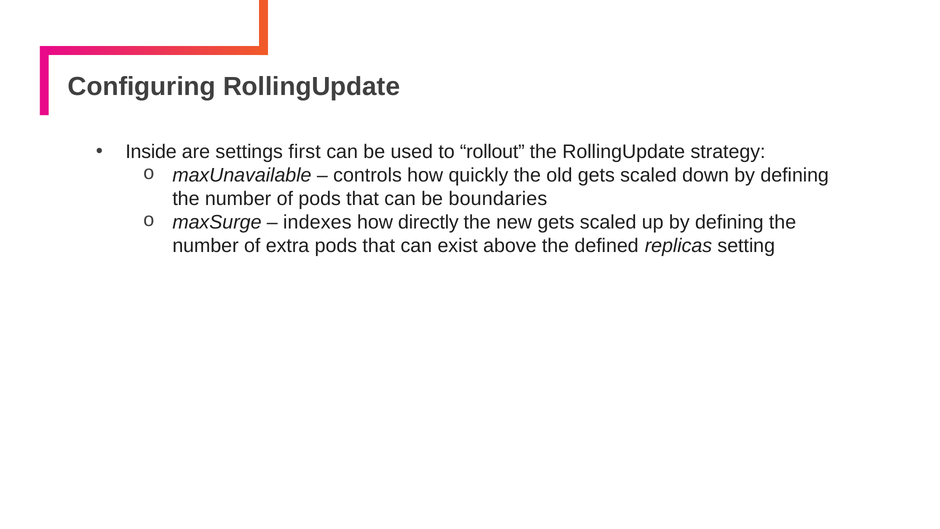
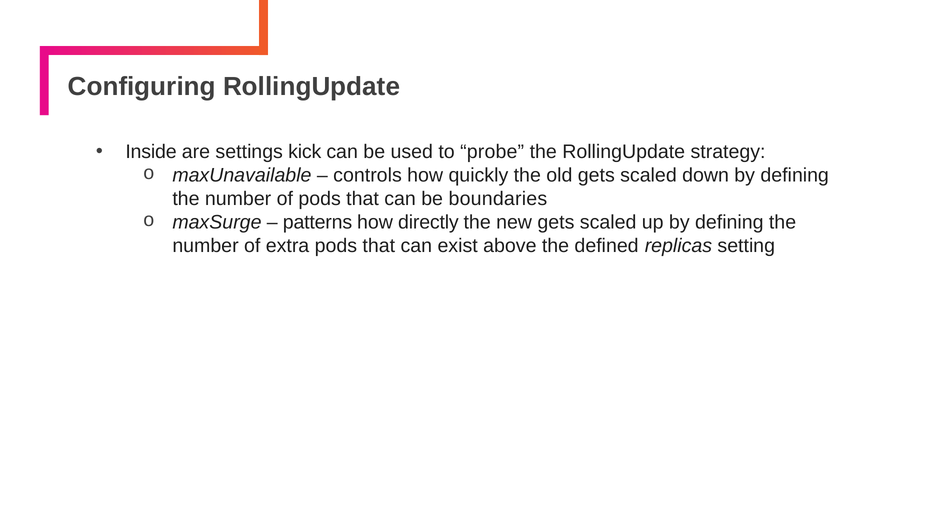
first: first -> kick (305, 152)
rollout: rollout -> probe (492, 152)
indexes: indexes -> patterns (318, 222)
